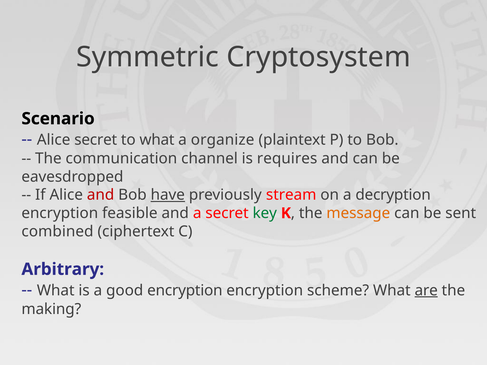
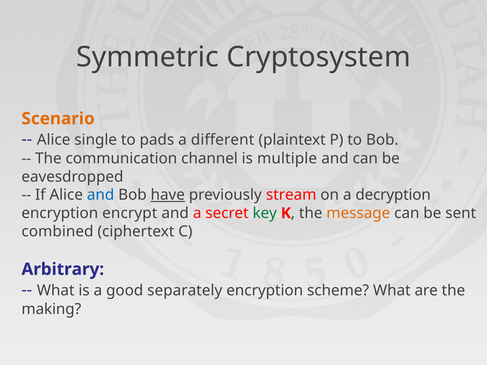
Scenario colour: black -> orange (58, 119)
Alice secret: secret -> single (96, 140)
to what: what -> pads (157, 140)
organize: organize -> different (223, 140)
requires: requires -> multiple (287, 159)
and colour: red -> blue (101, 195)
feasible: feasible -> encrypt (130, 213)
good encryption: encryption -> separately (185, 291)
are underline: present -> none (426, 291)
